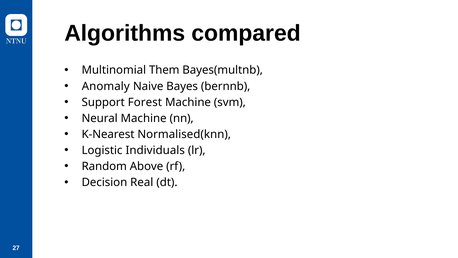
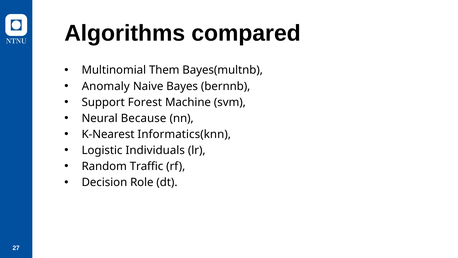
Neural Machine: Machine -> Because (144, 118)
Normalised(knn: Normalised(knn -> Informatics(knn (184, 134)
Above: Above -> Traffic (147, 166)
Real: Real -> Role (142, 182)
